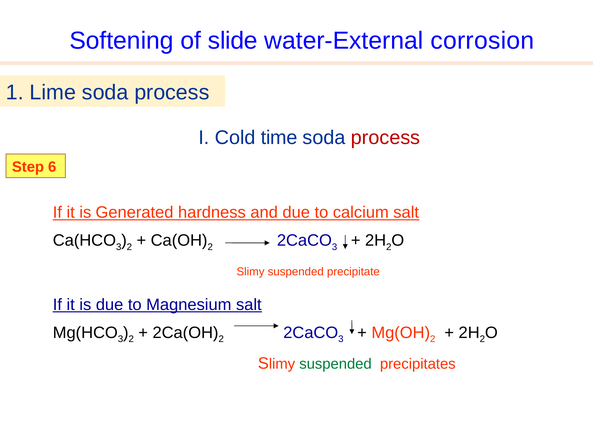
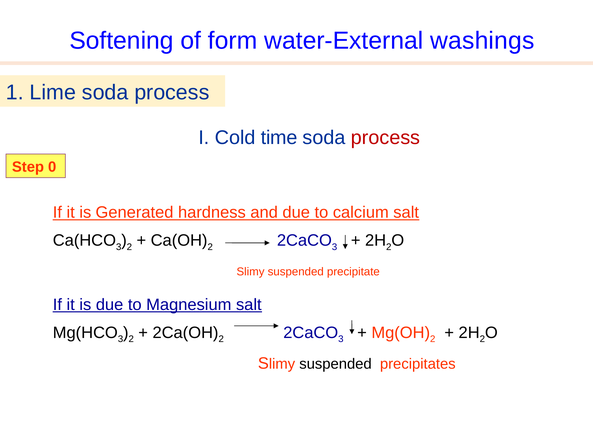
slide: slide -> form (233, 41)
corrosion: corrosion -> washings (482, 41)
6: 6 -> 0 (52, 167)
suspended colour: green -> black (335, 364)
